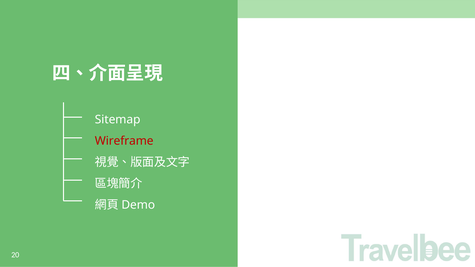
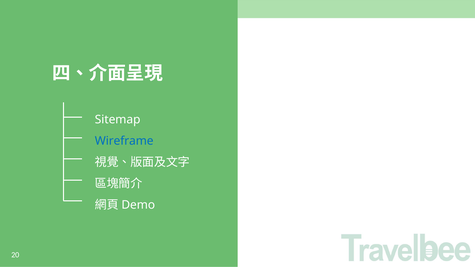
Wireframe colour: red -> blue (124, 141)
